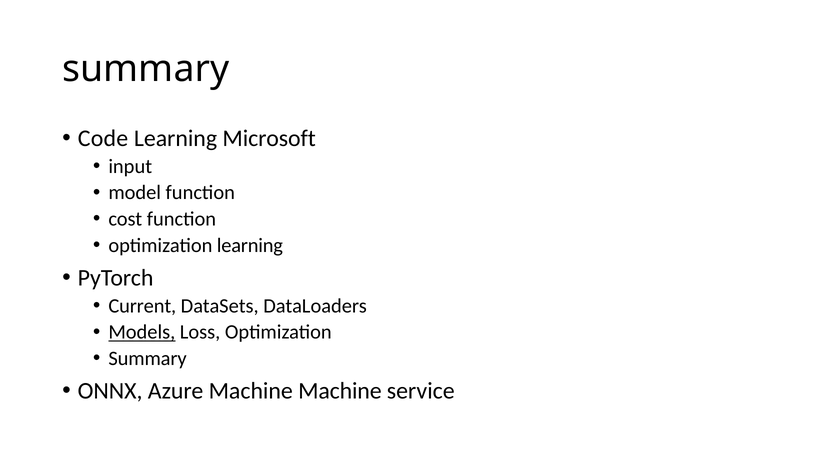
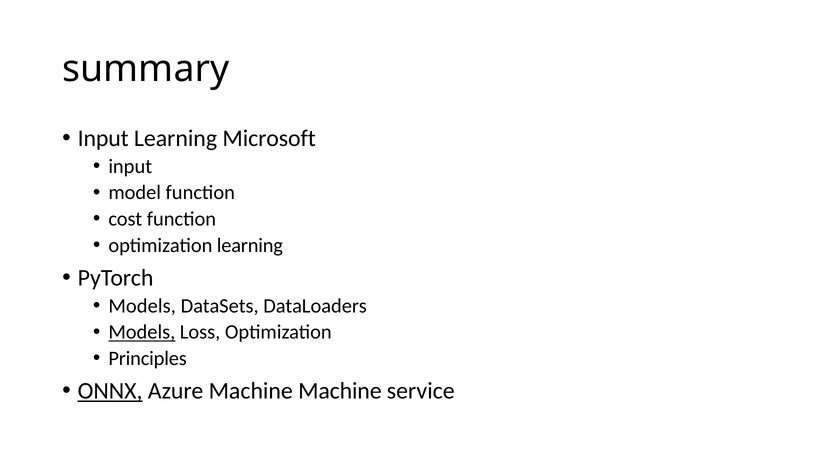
Code: Code -> Input (103, 138)
Current: Current -> Models (142, 306)
Summary: Summary -> Principles (148, 359)
ONNX underline: none -> present (110, 391)
